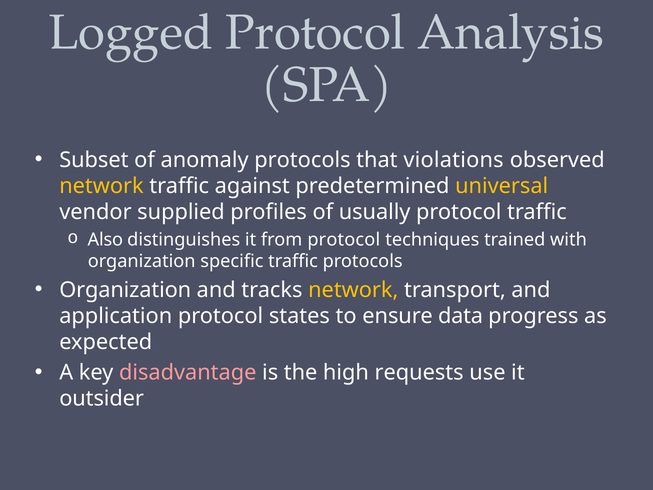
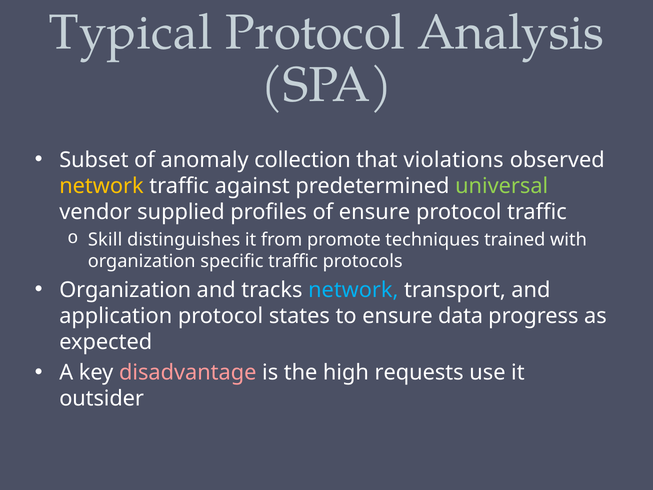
Logged: Logged -> Typical (131, 32)
anomaly protocols: protocols -> collection (303, 160)
universal colour: yellow -> light green (502, 186)
of usually: usually -> ensure (375, 212)
Also: Also -> Skill (105, 239)
from protocol: protocol -> promote (344, 239)
network colour: yellow -> light blue (353, 290)
